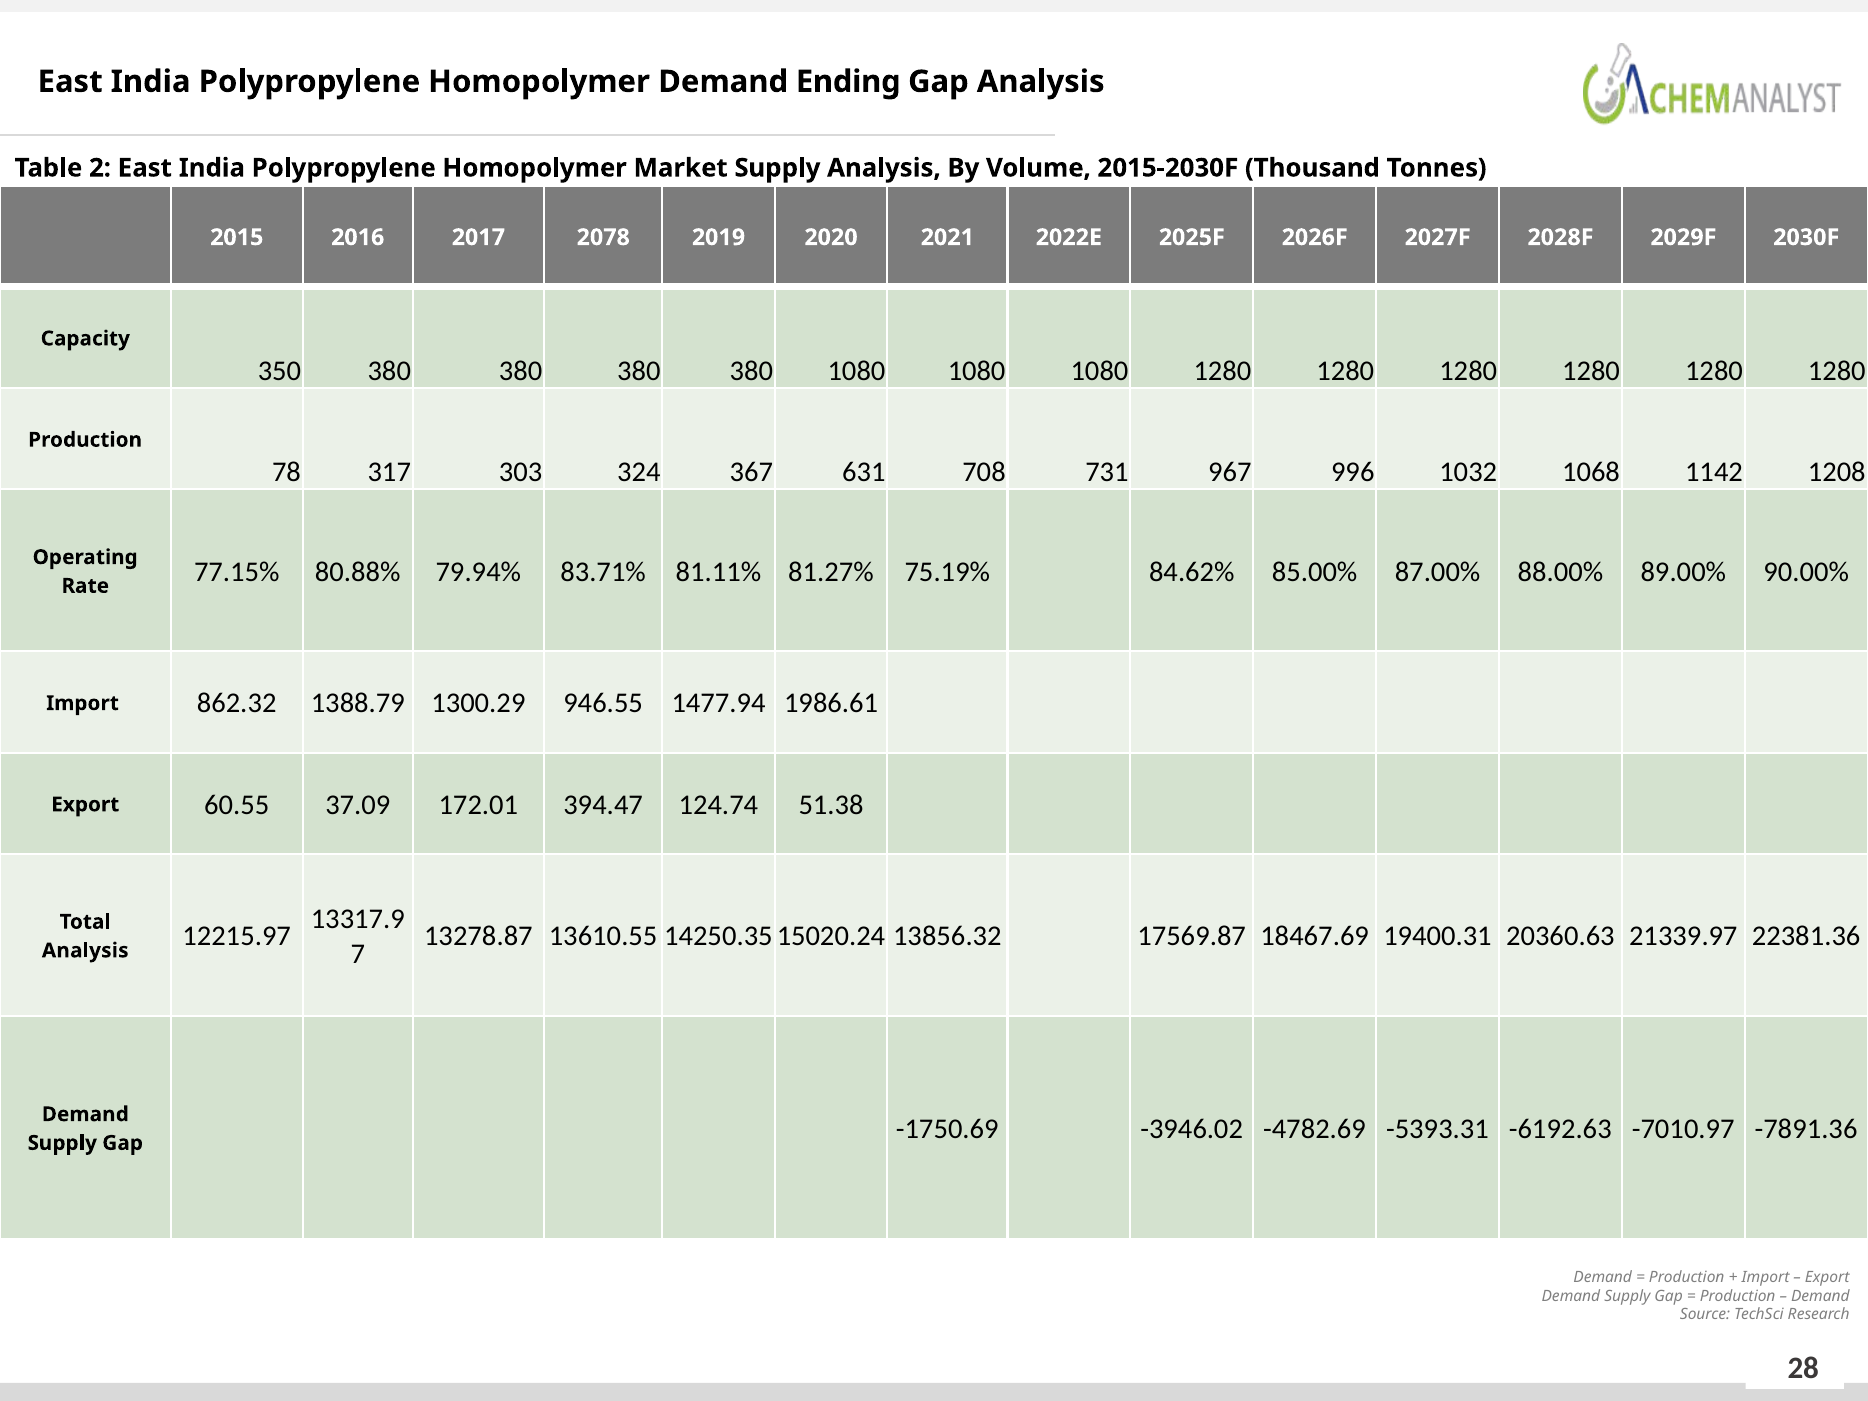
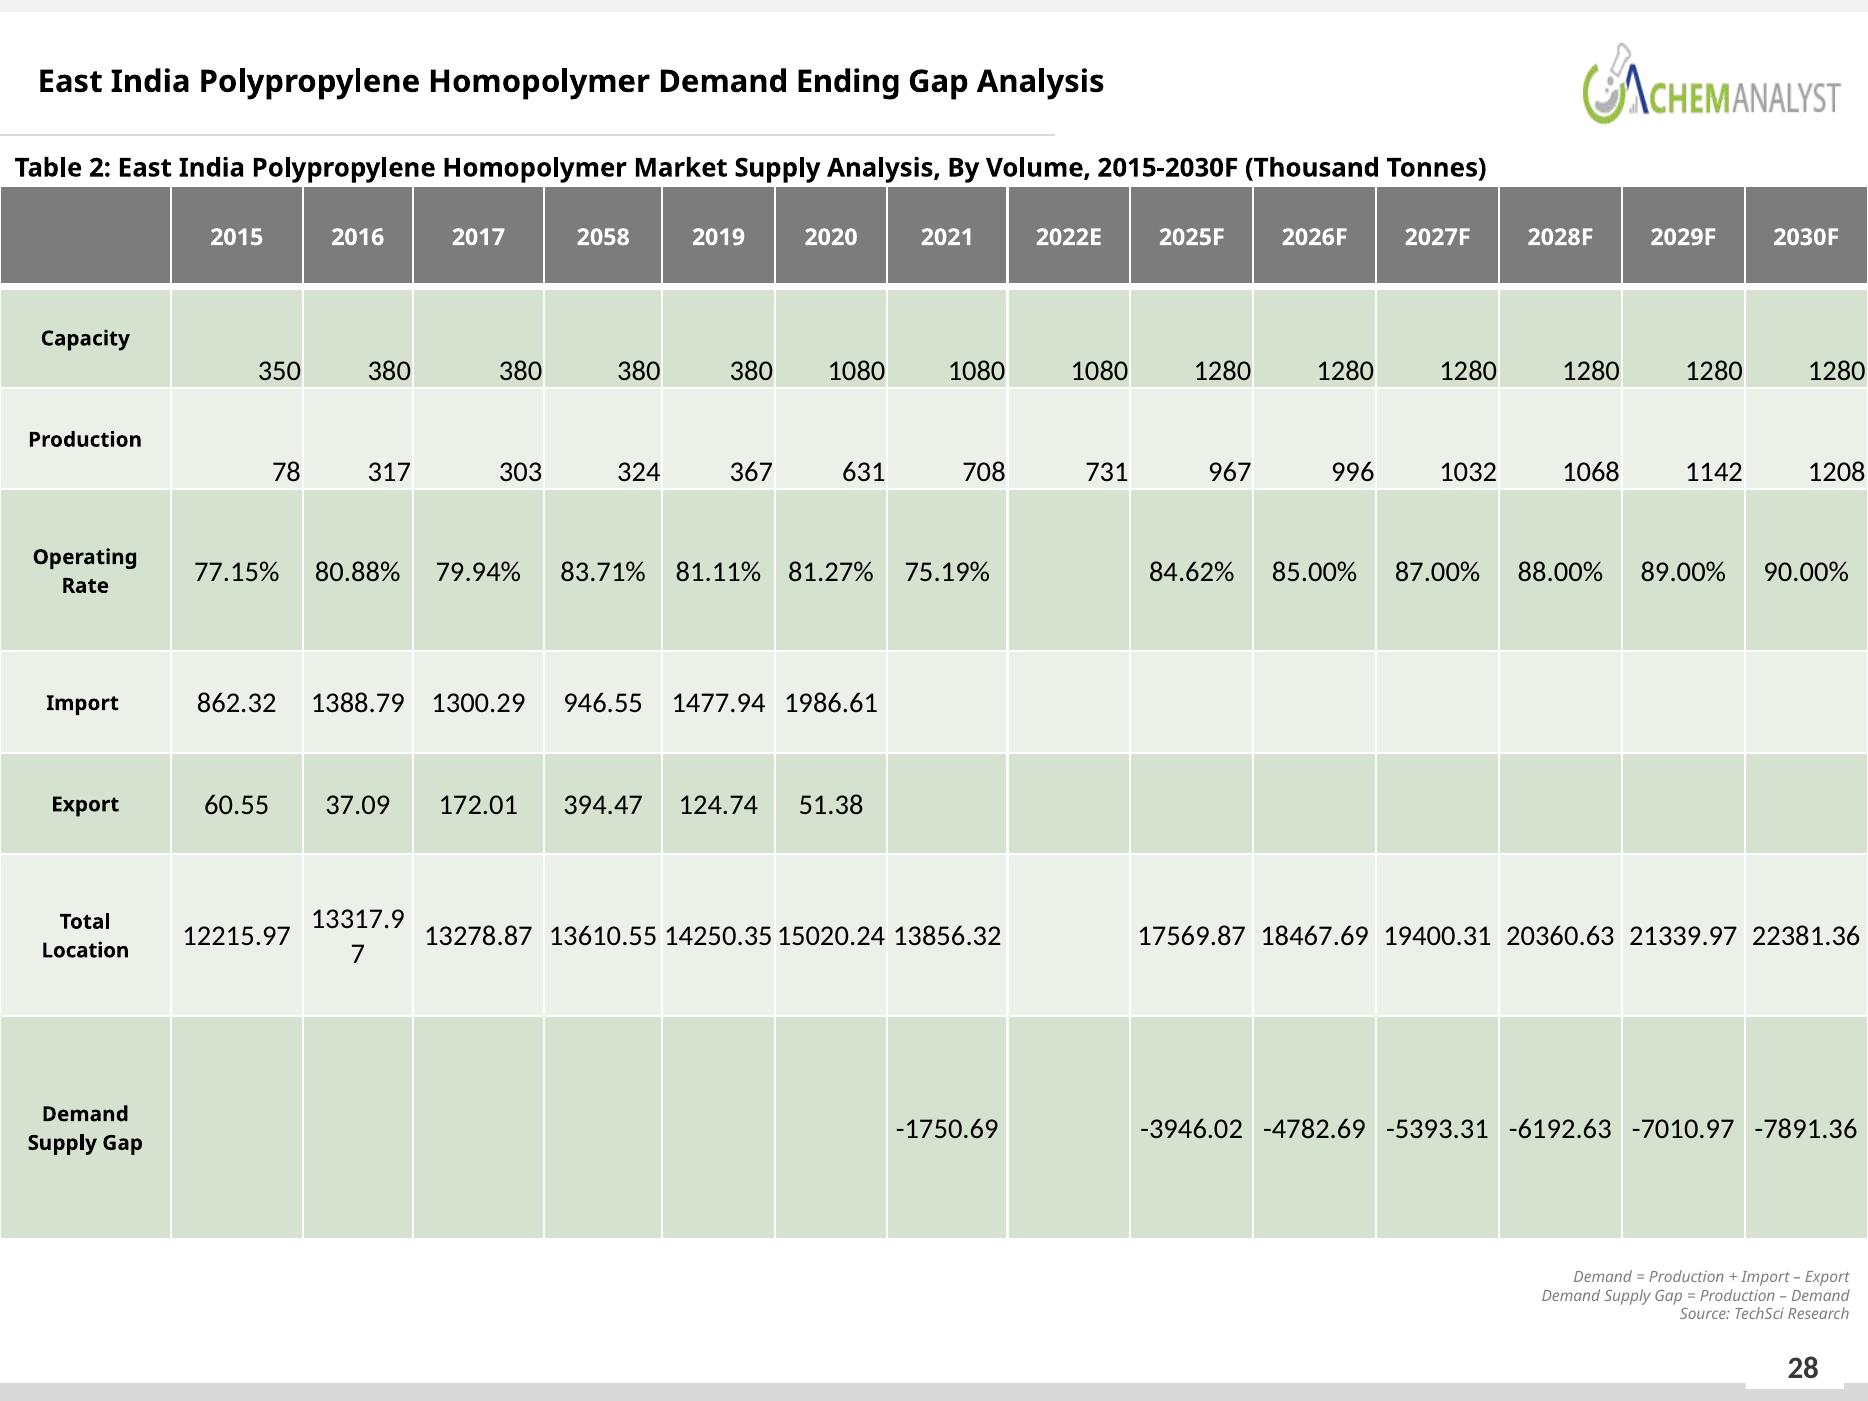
2078: 2078 -> 2058 (603, 237)
Analysis: Analysis -> Location (85, 951)
